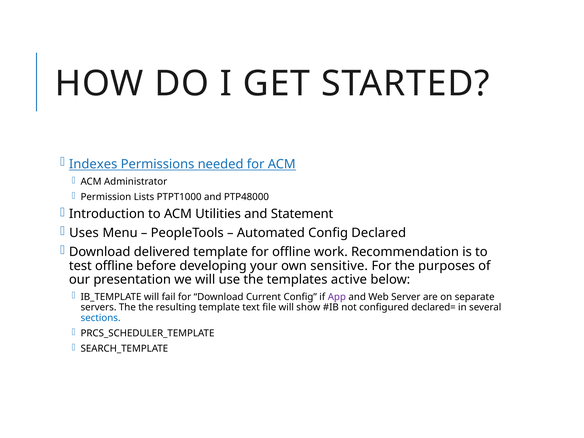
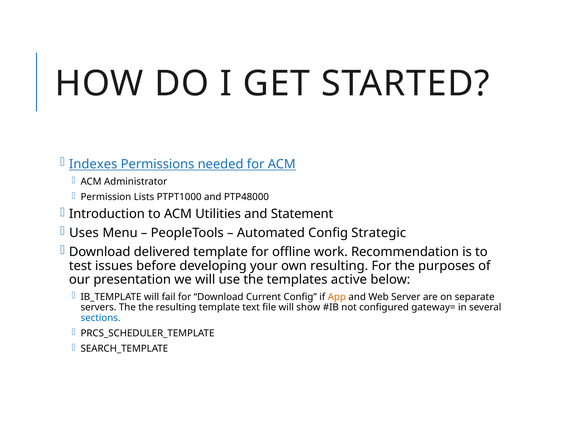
Declared: Declared -> Strategic (379, 233)
test offline: offline -> issues (114, 266)
own sensitive: sensitive -> resulting (339, 266)
App colour: purple -> orange (337, 297)
declared=: declared= -> gateway= (433, 307)
